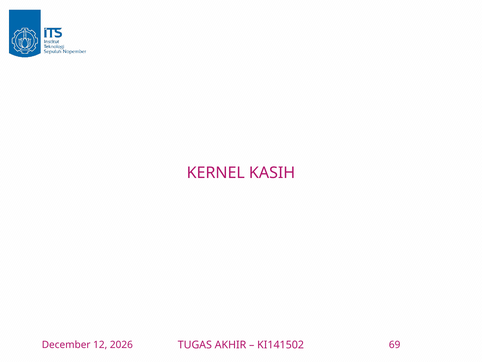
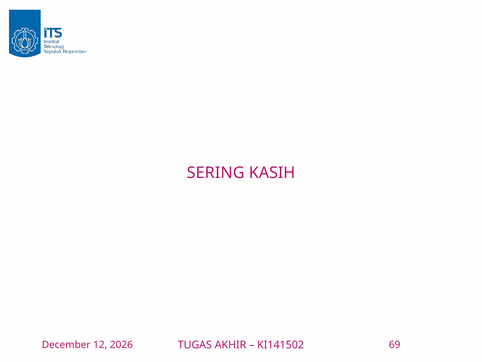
KERNEL: KERNEL -> SERING (216, 173)
